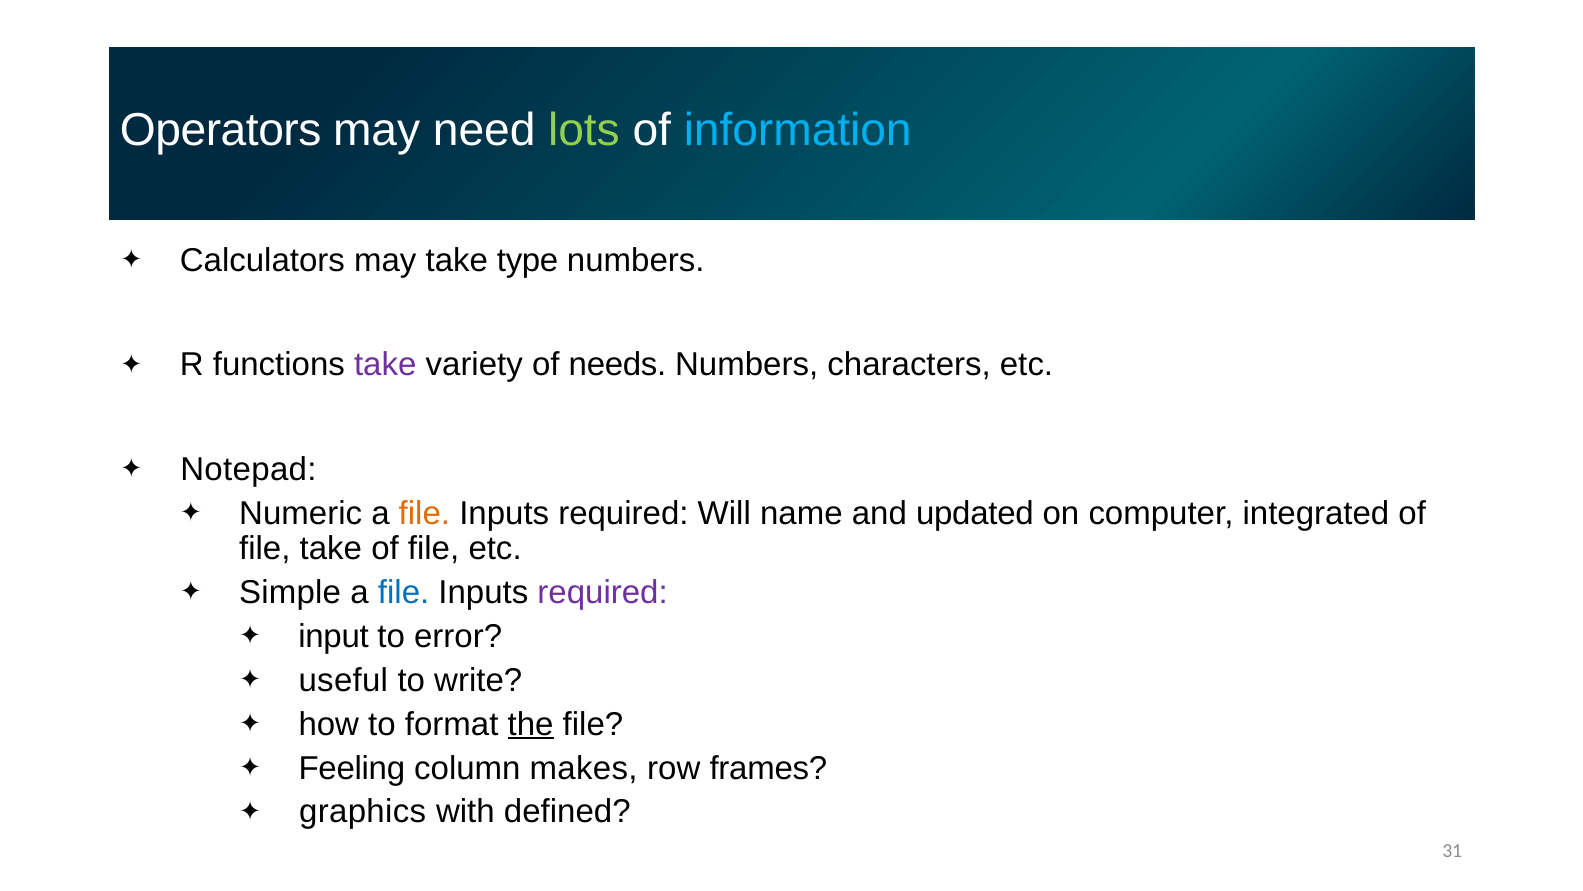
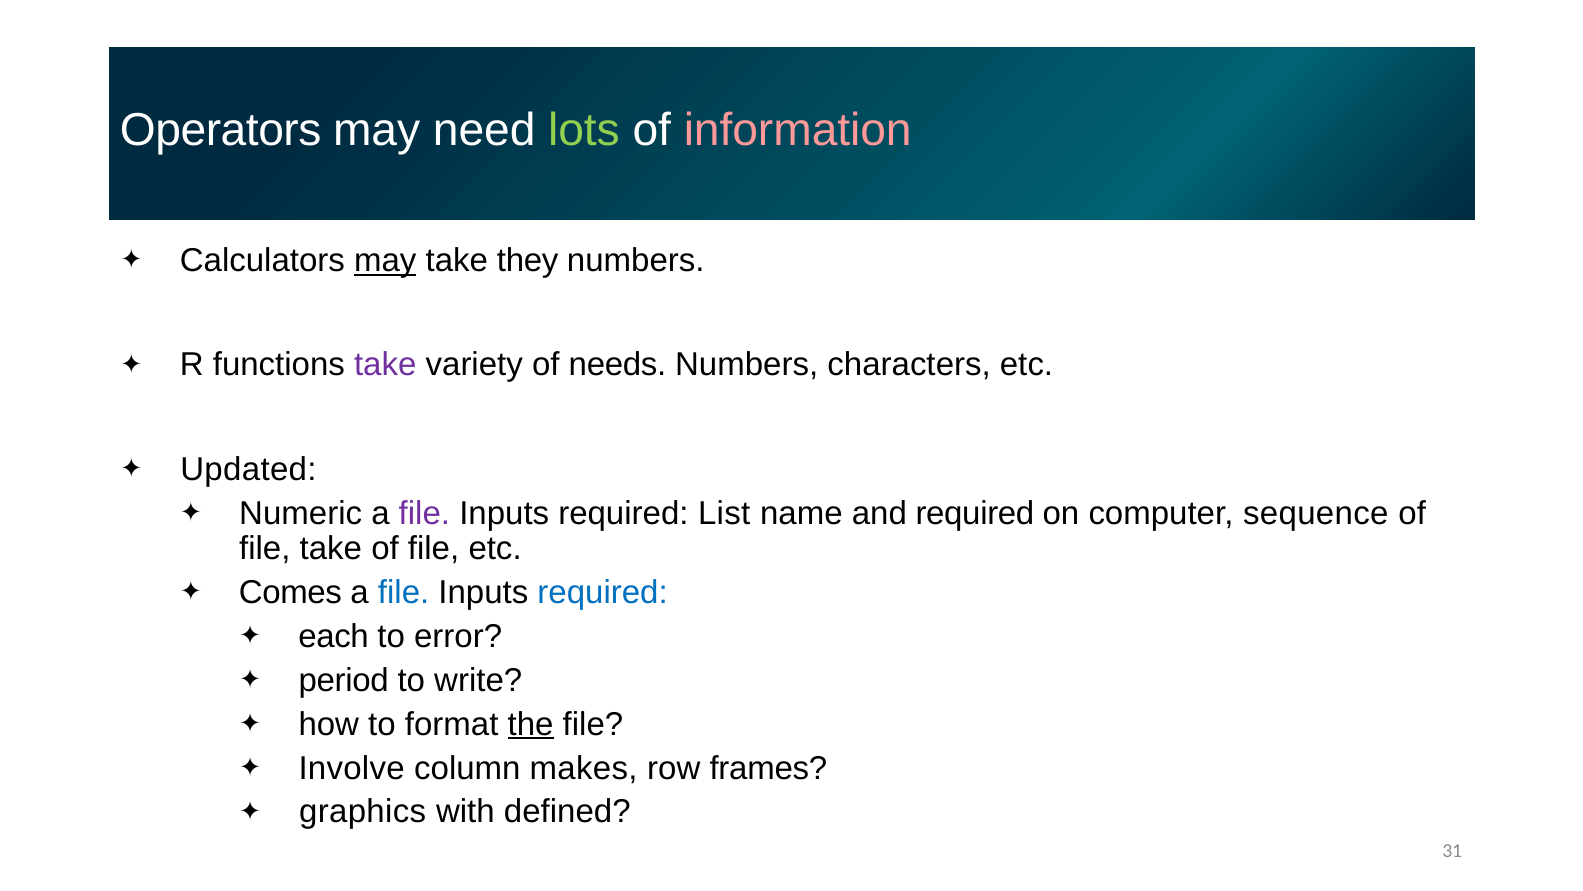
information colour: light blue -> pink (798, 130)
may underline: none -> present (385, 260)
type: type -> they (528, 260)
Notepad: Notepad -> Updated (248, 469)
file colour: orange -> purple (424, 513)
Will: Will -> List (724, 513)
and updated: updated -> required (975, 513)
integrated: integrated -> sequence (1316, 513)
Simple: Simple -> Comes (290, 592)
required colour: purple -> blue (603, 592)
input: input -> each (334, 636)
useful: useful -> period (344, 680)
Feeling: Feeling -> Involve (352, 768)
